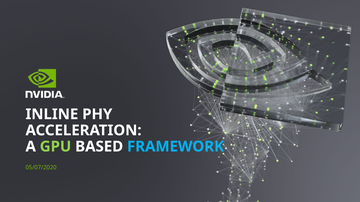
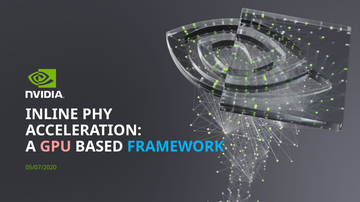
GPU colour: light green -> pink (56, 147)
